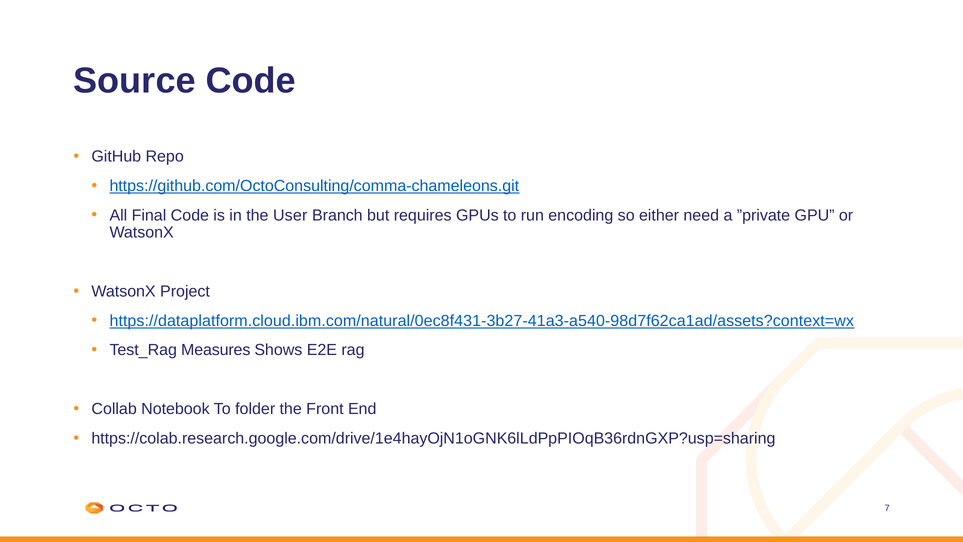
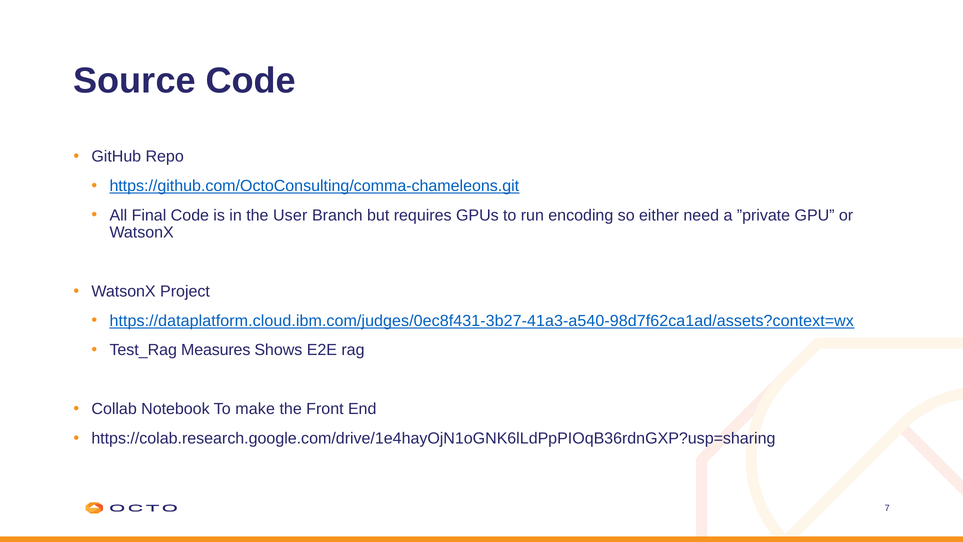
https://dataplatform.cloud.ibm.com/natural/0ec8f431-3b27-41a3-a540-98d7f62ca1ad/assets?context=wx: https://dataplatform.cloud.ibm.com/natural/0ec8f431-3b27-41a3-a540-98d7f62ca1ad/assets?context=wx -> https://dataplatform.cloud.ibm.com/judges/0ec8f431-3b27-41a3-a540-98d7f62ca1ad/assets?context=wx (482, 321)
folder: folder -> make (255, 409)
